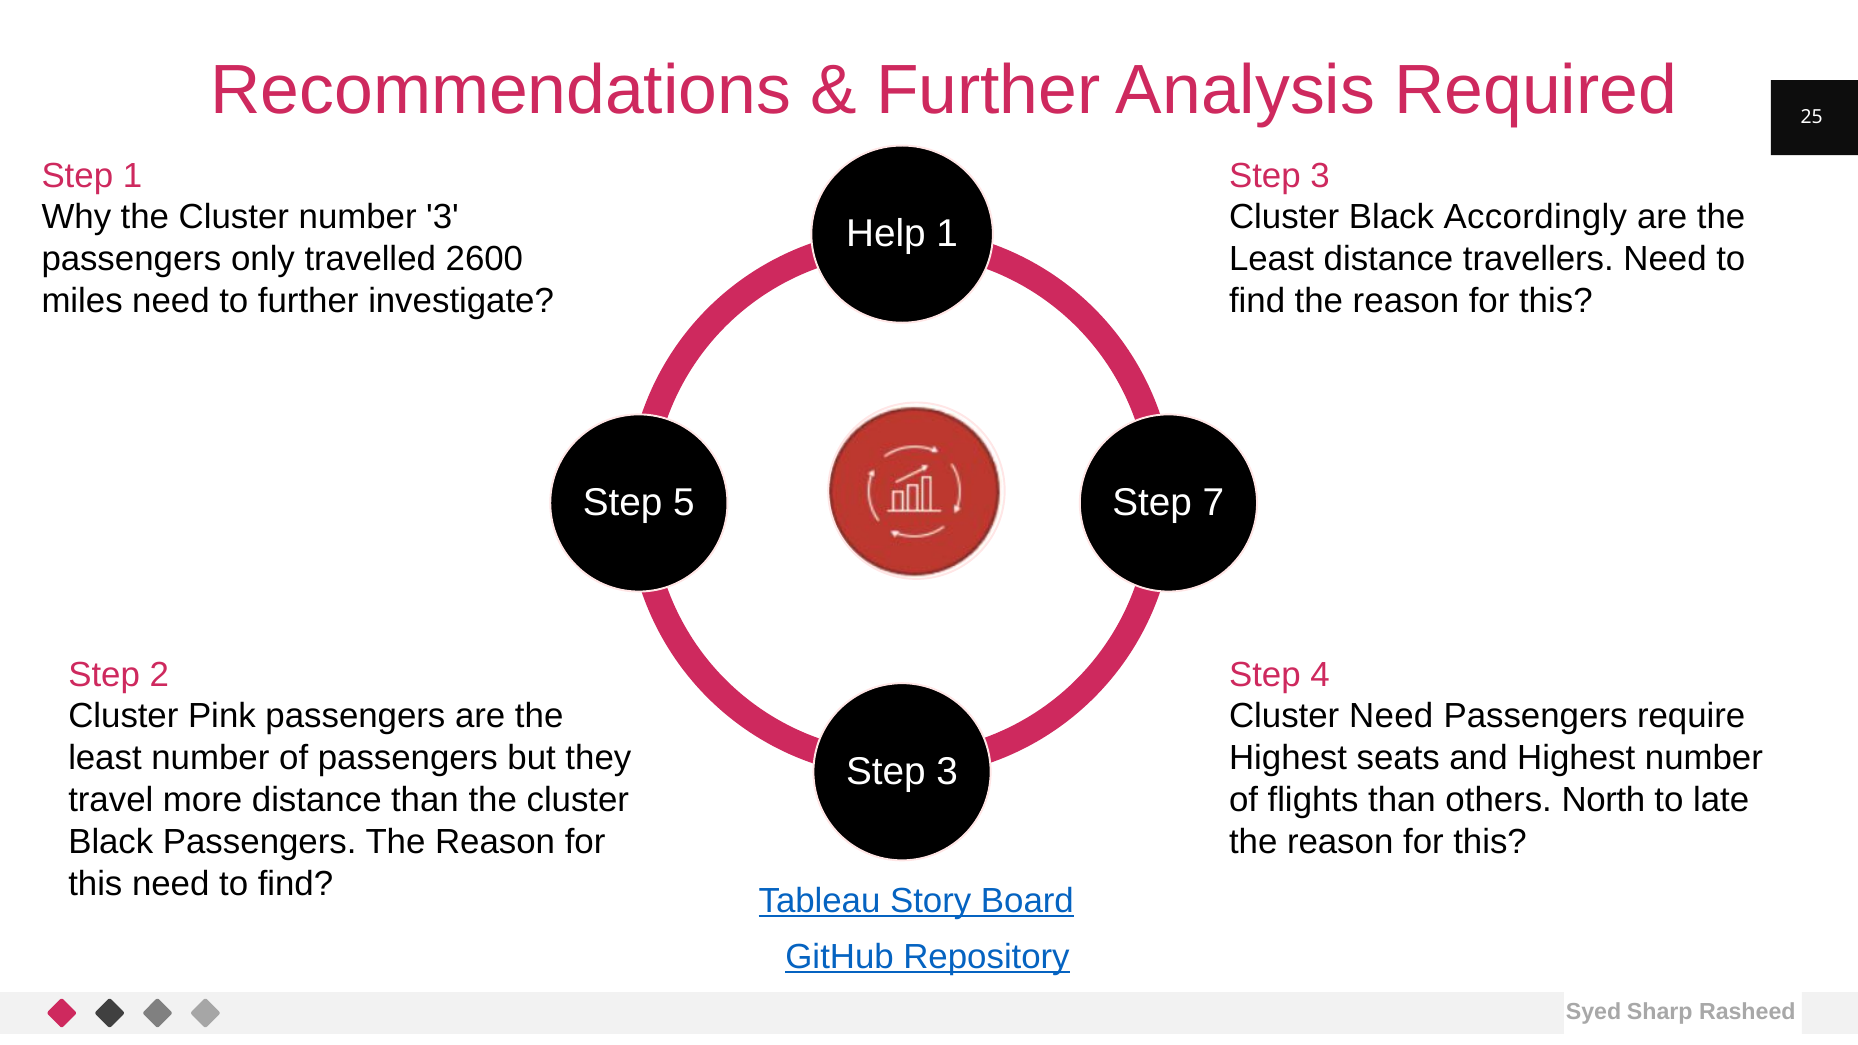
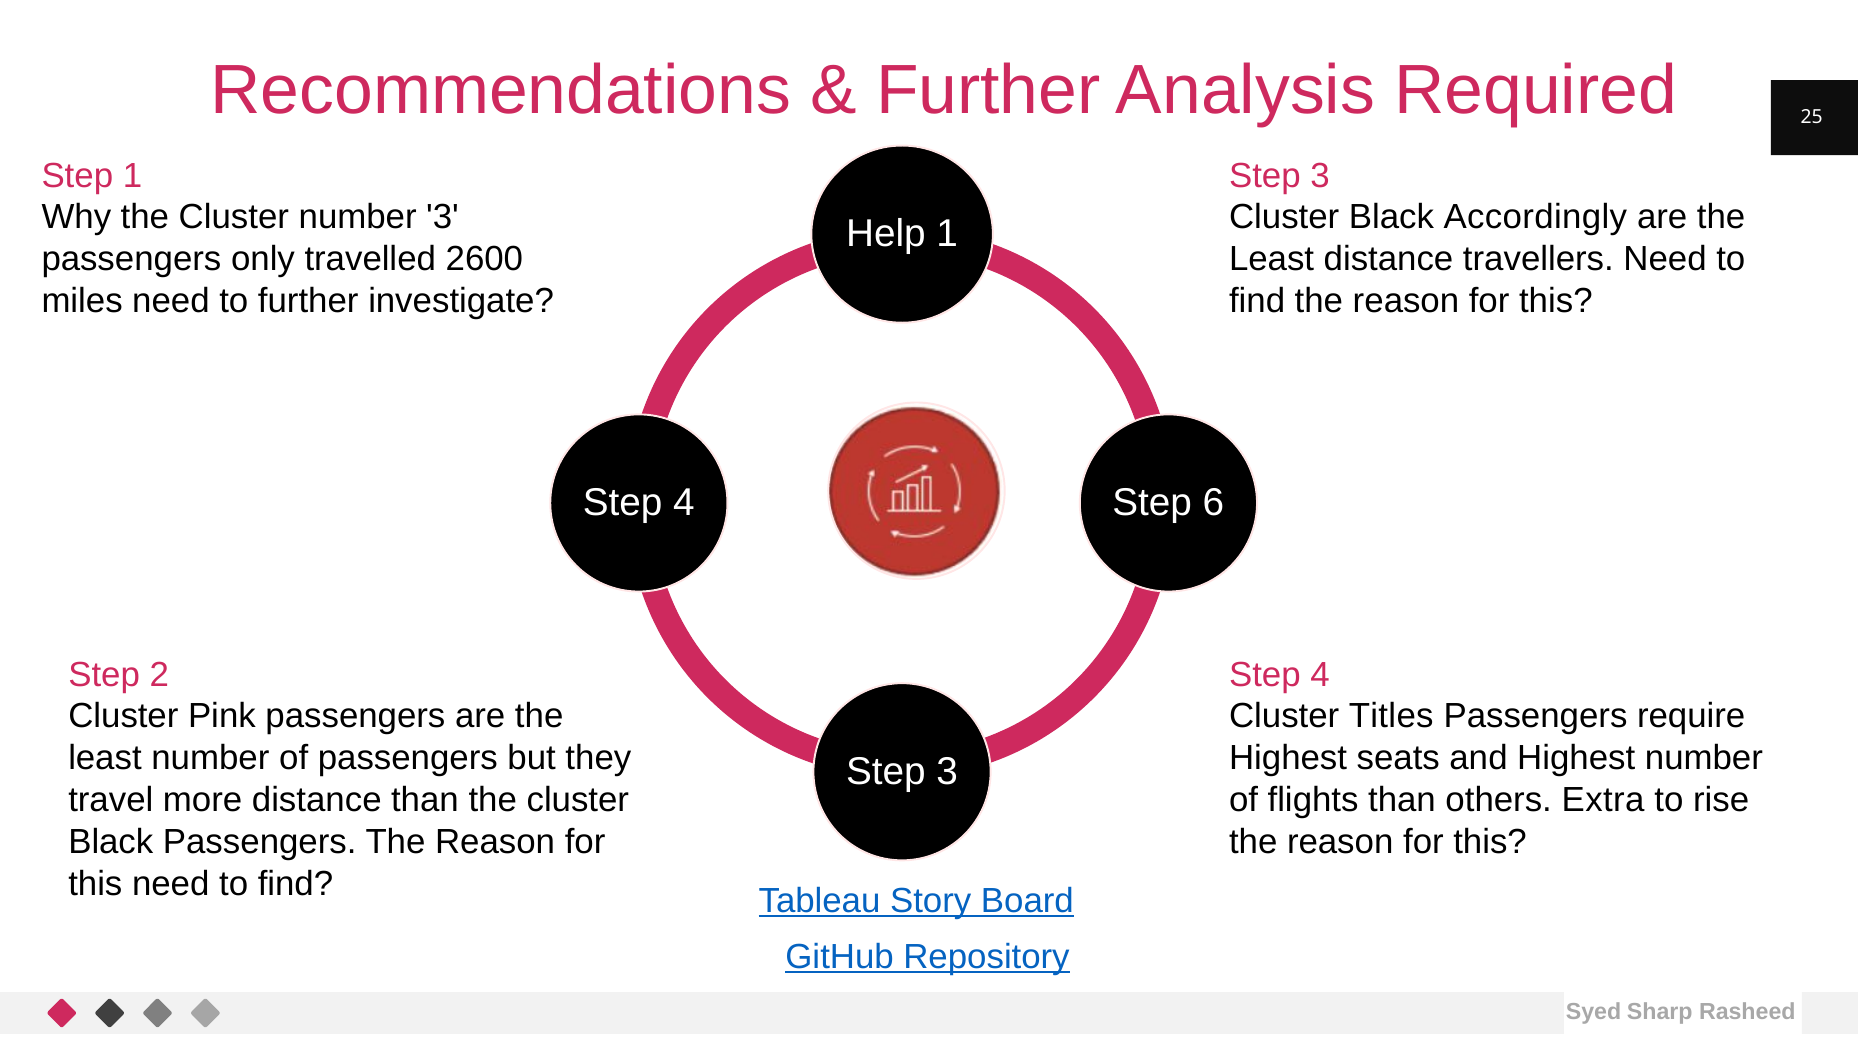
5: 5 -> 4 (684, 503)
7: 7 -> 6 (1213, 503)
Cluster Need: Need -> Titles (1391, 717)
North: North -> Extra (1603, 800)
late: late -> rise (1721, 800)
